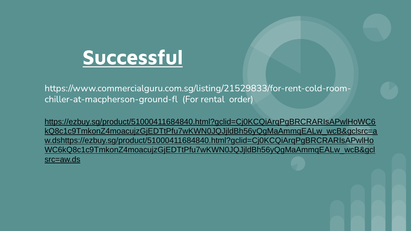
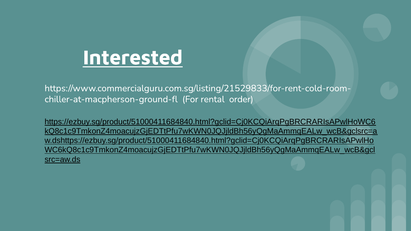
Successful: Successful -> Interested (133, 58)
